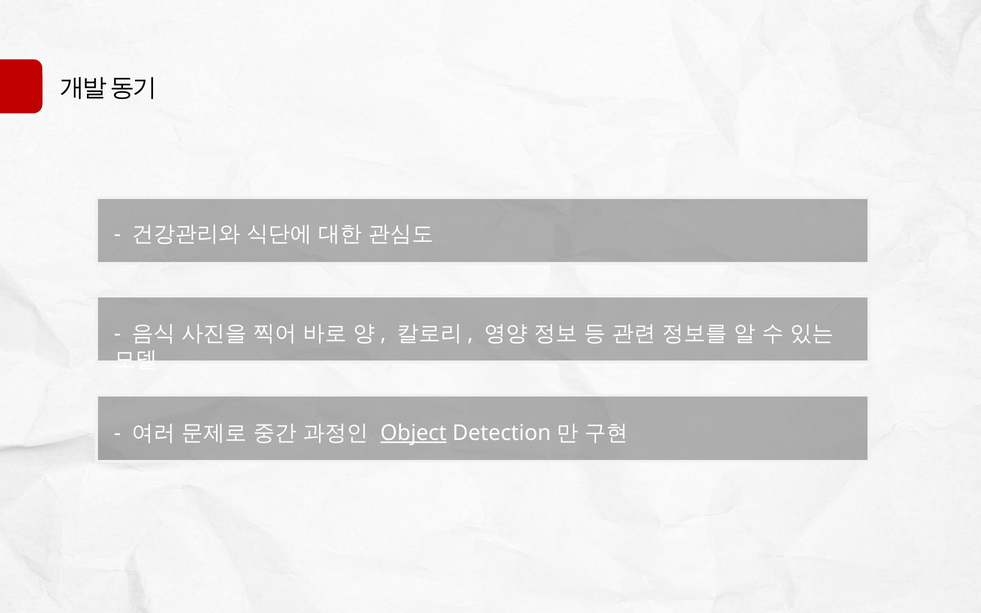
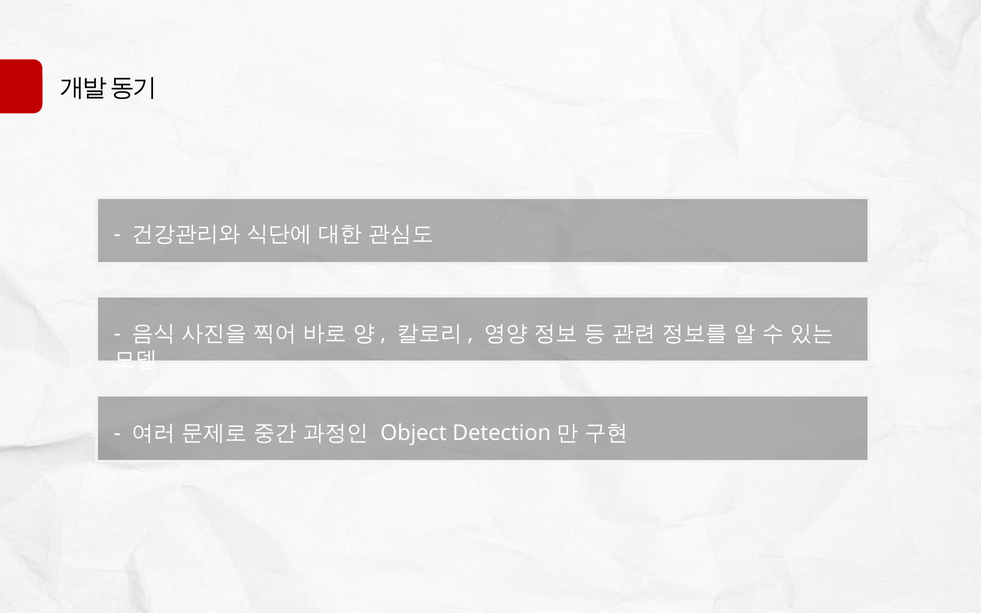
Object underline: present -> none (414, 433)
